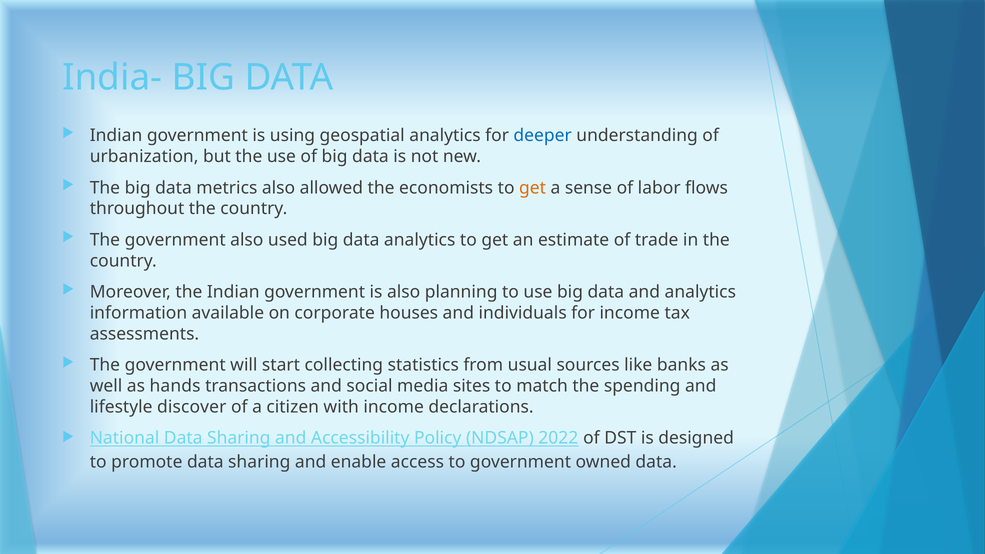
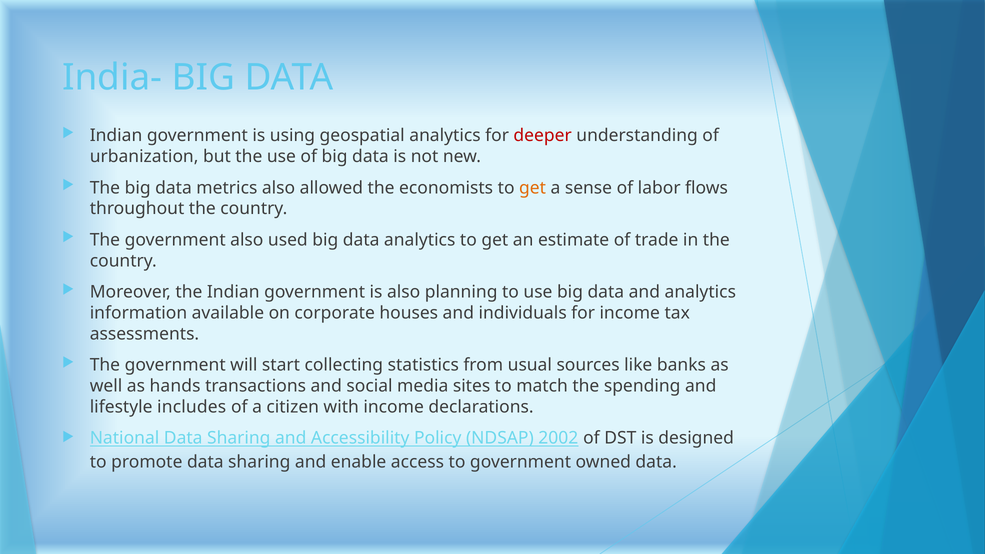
deeper colour: blue -> red (543, 136)
discover: discover -> includes (192, 407)
2022: 2022 -> 2002 (558, 438)
